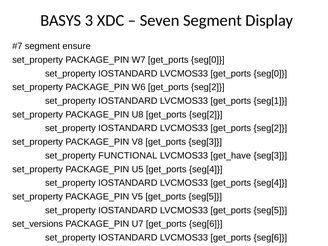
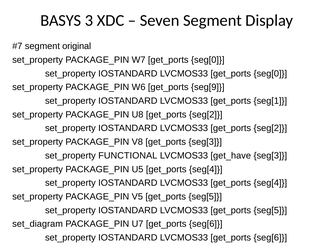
ensure: ensure -> original (77, 46)
W6 get_ports seg[2: seg[2 -> seg[9 (208, 87)
set_versions: set_versions -> set_diagram (38, 224)
